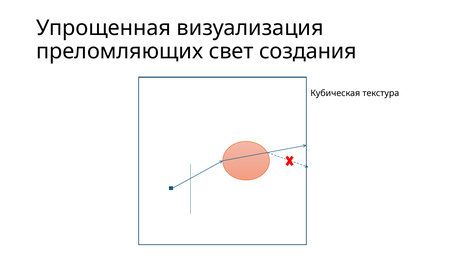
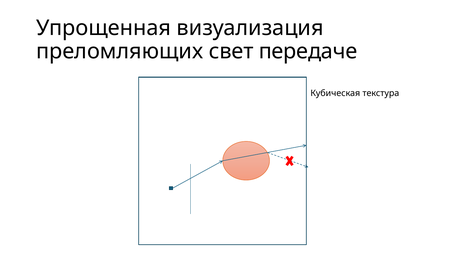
создания: создания -> передаче (308, 51)
